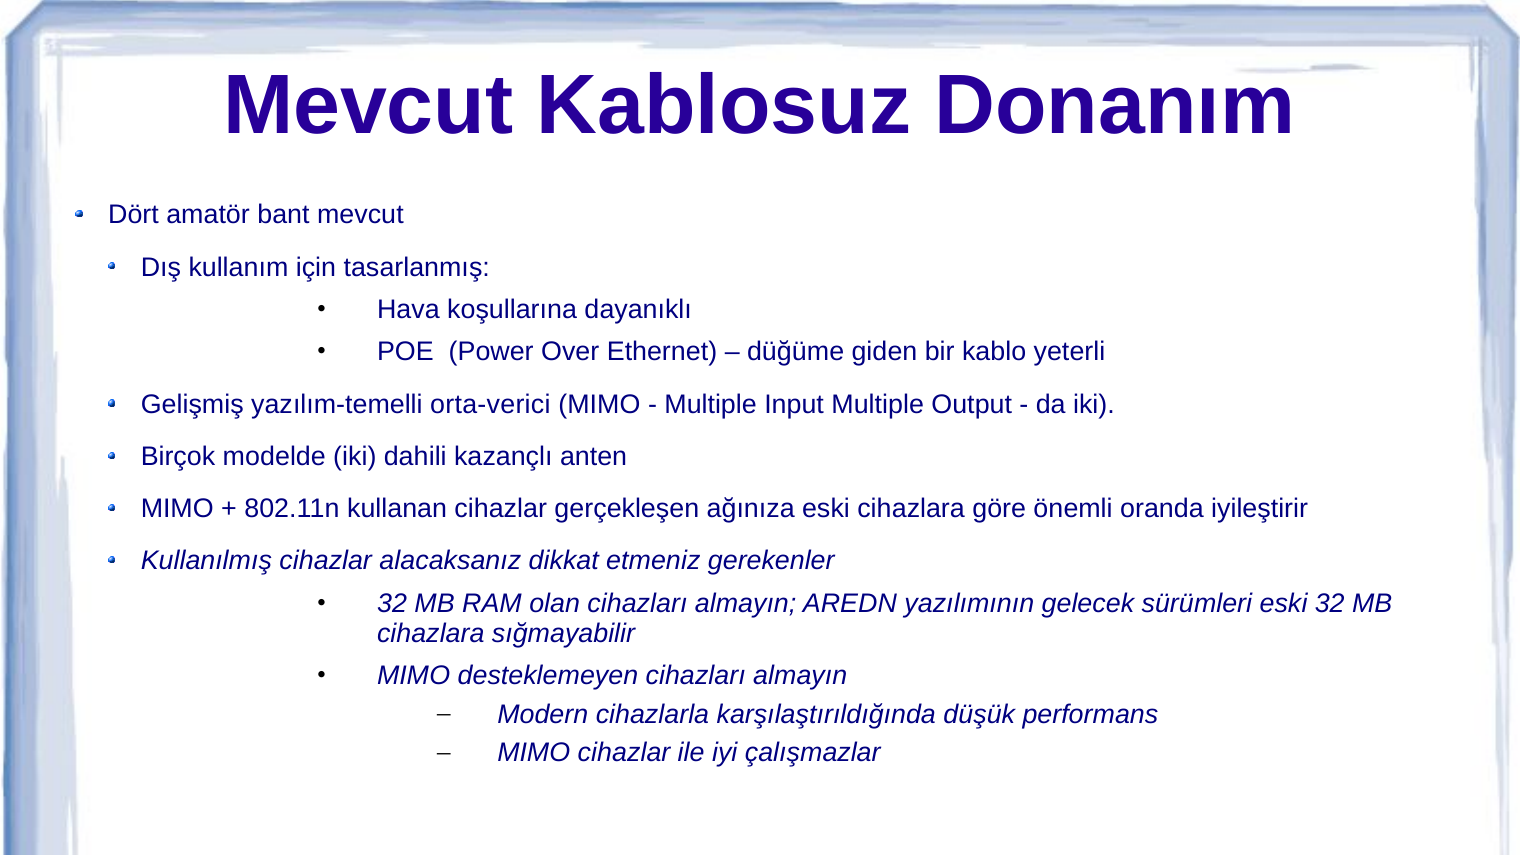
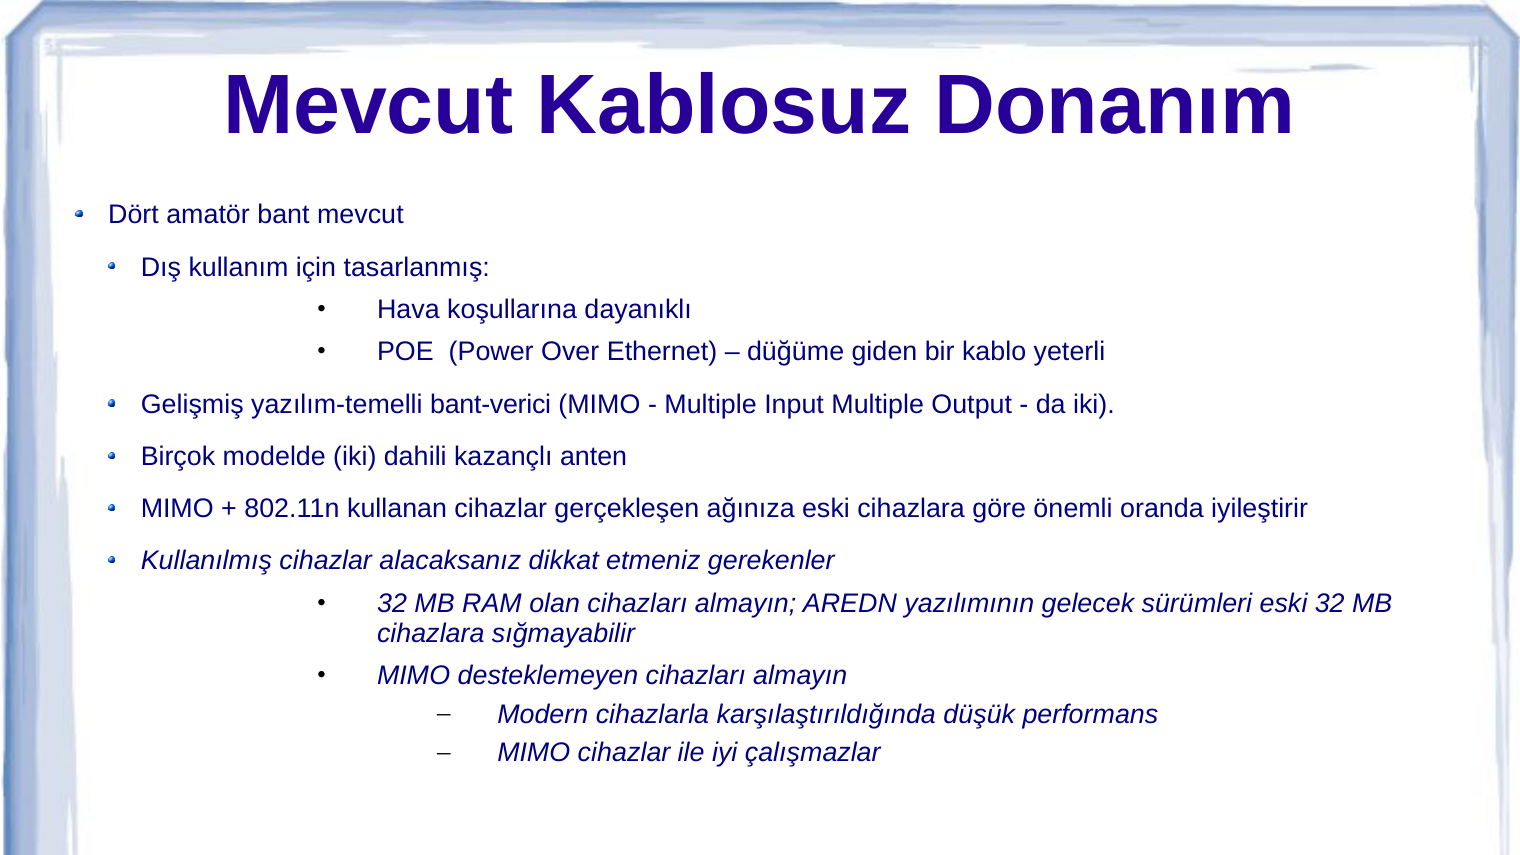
orta-verici: orta-verici -> bant-verici (491, 404)
